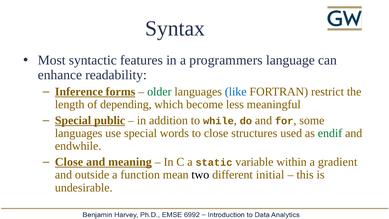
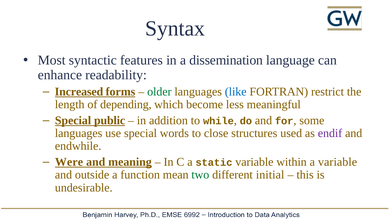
programmers: programmers -> dissemination (226, 60)
Inference: Inference -> Increased (79, 92)
endif colour: green -> purple (330, 133)
Close: Close -> Were (69, 162)
a gradient: gradient -> variable (338, 162)
two colour: black -> green (200, 175)
